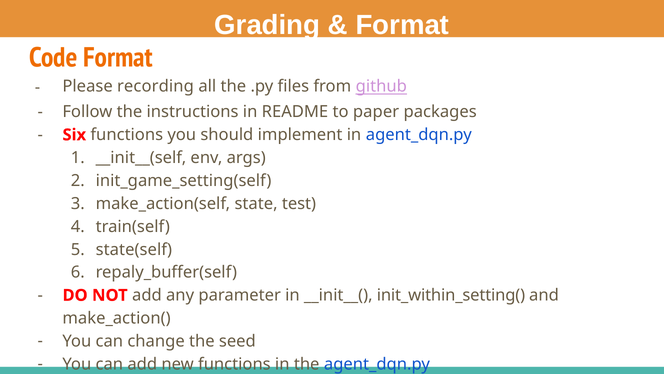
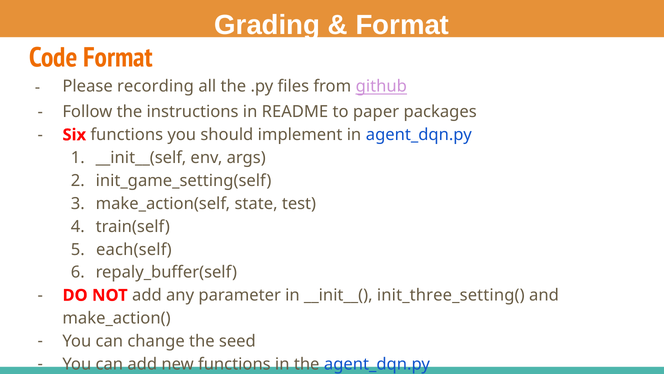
state(self: state(self -> each(self (134, 249)
init_within_setting(: init_within_setting( -> init_three_setting( (451, 295)
